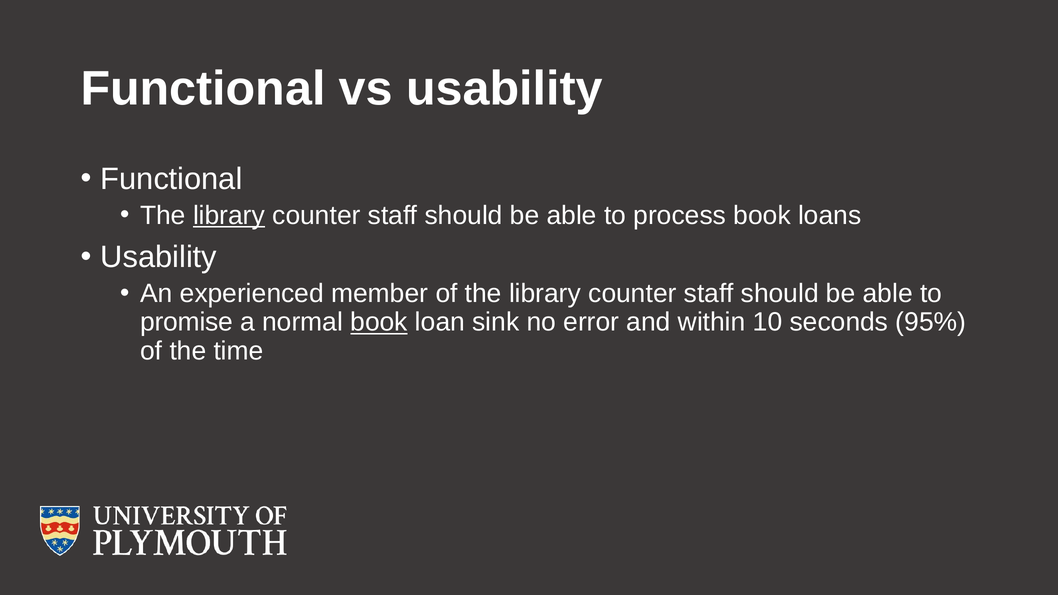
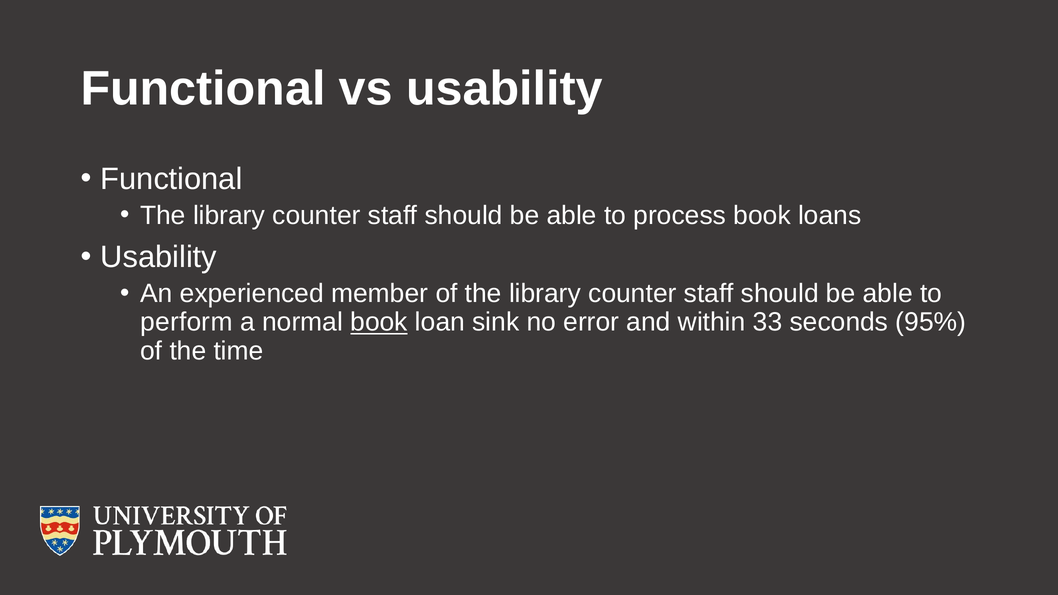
library underline: present -> none (229, 215)
promise: promise -> perform (186, 322)
10: 10 -> 33 (768, 322)
